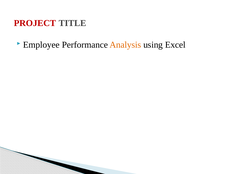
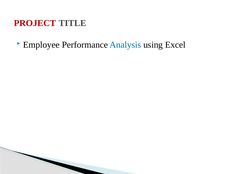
Analysis colour: orange -> blue (125, 45)
